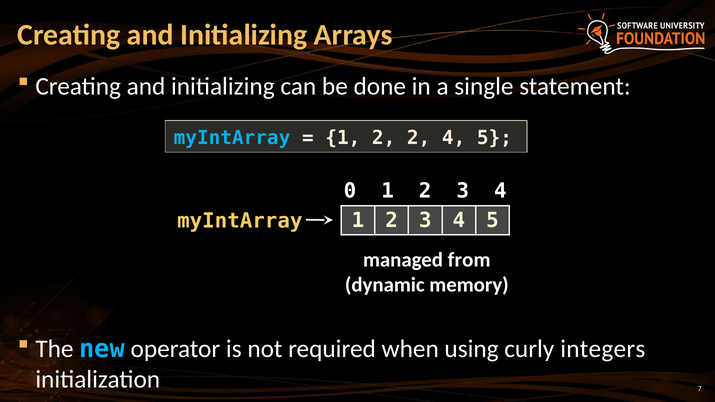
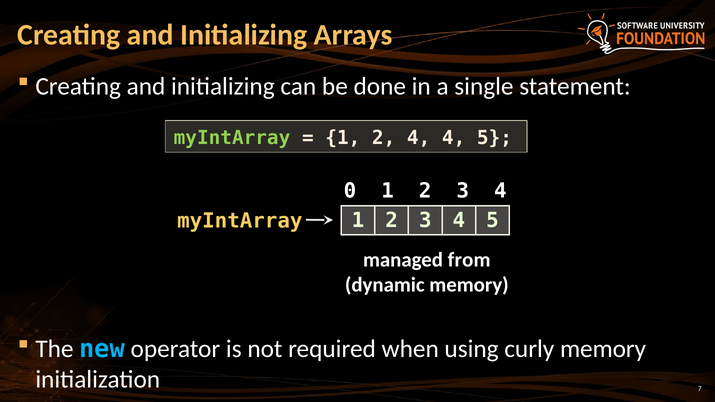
myIntArray colour: light blue -> light green (232, 138)
2 2: 2 -> 4 (419, 138)
curly integers: integers -> memory (603, 349)
